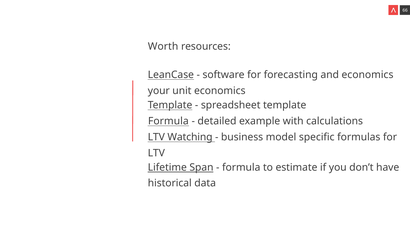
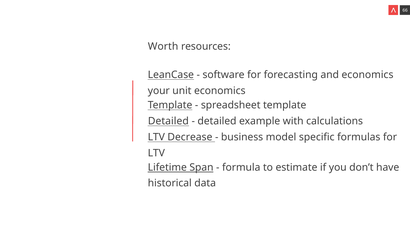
Formula: Formula -> Detailed (168, 121)
Watching: Watching -> Decrease (190, 137)
